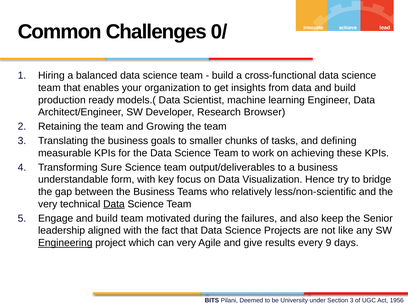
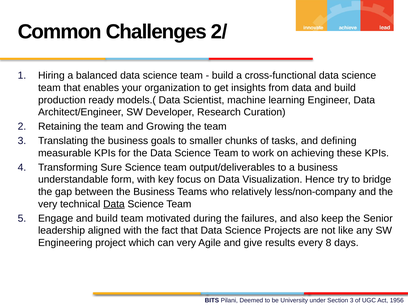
0/: 0/ -> 2/ (219, 32)
Browser: Browser -> Curation (265, 112)
less/non-scientific: less/non-scientific -> less/non-company (315, 192)
Engineering underline: present -> none (65, 243)
9: 9 -> 8 (329, 243)
